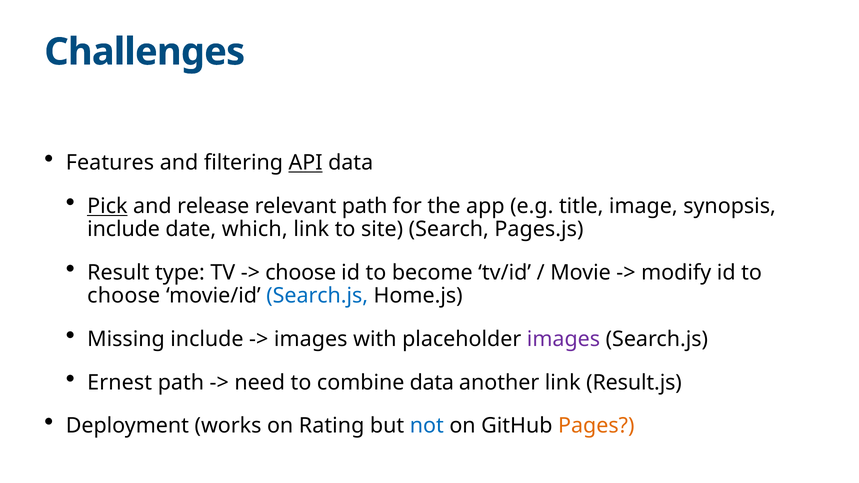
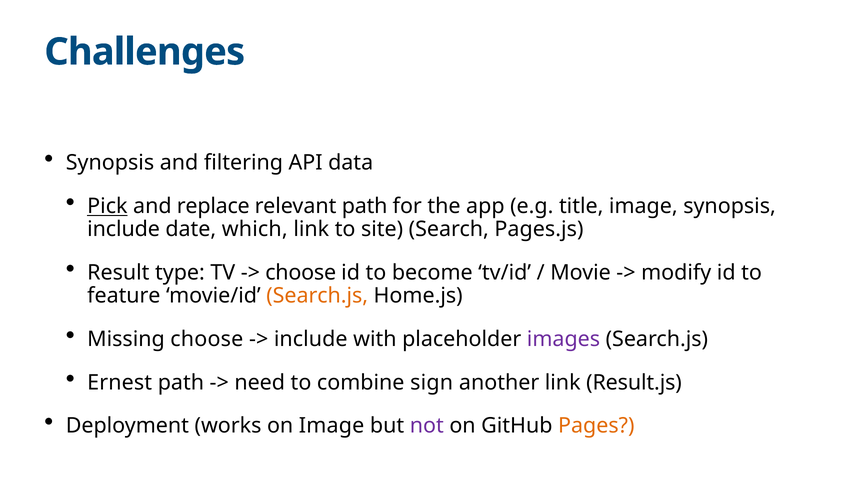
Features: Features -> Synopsis (110, 163)
API underline: present -> none (306, 163)
release: release -> replace (213, 206)
choose: choose -> feature (124, 296)
Search.js colour: blue -> orange (317, 296)
Missing include: include -> choose (207, 339)
images: images -> include (311, 339)
combine data: data -> sign (432, 383)
on Rating: Rating -> Image (332, 426)
not colour: blue -> purple (427, 426)
